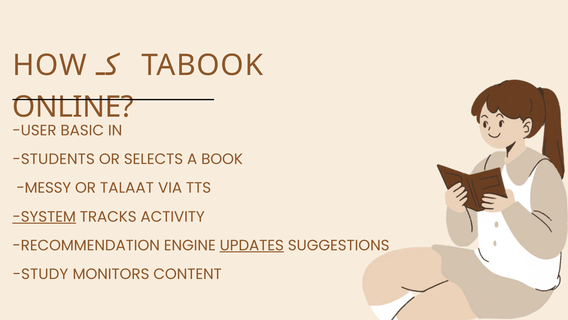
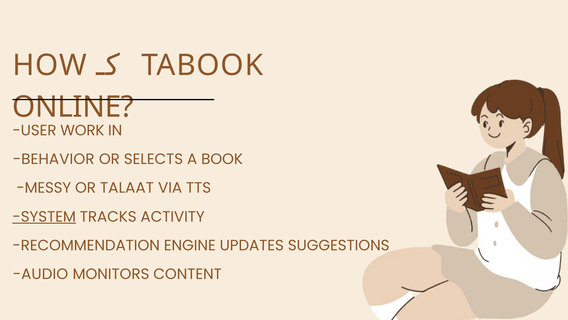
BASIC: BASIC -> WORK (82, 130)
STUDENTS: STUDENTS -> BEHAVIOR (54, 159)
UPDATES underline: present -> none (252, 245)
STUDY: STUDY -> AUDIO (40, 274)
